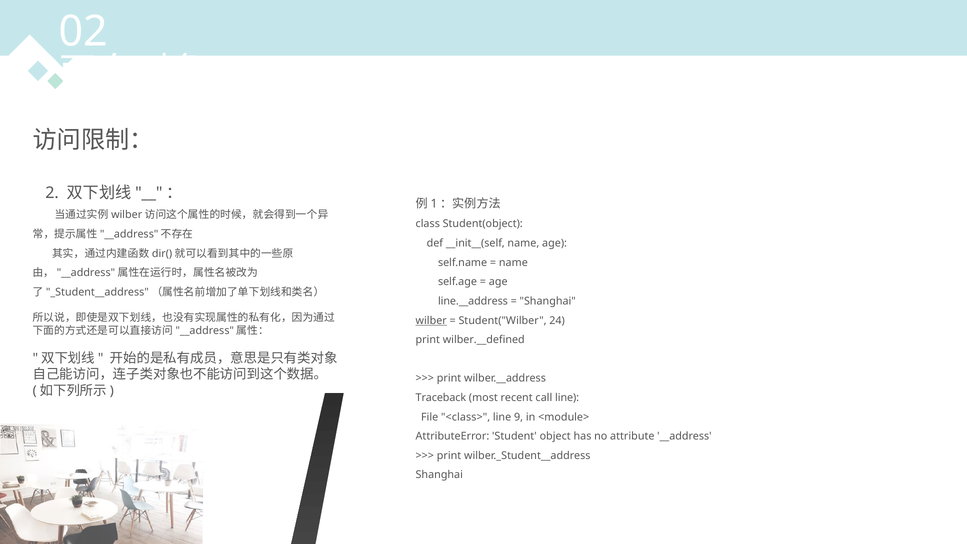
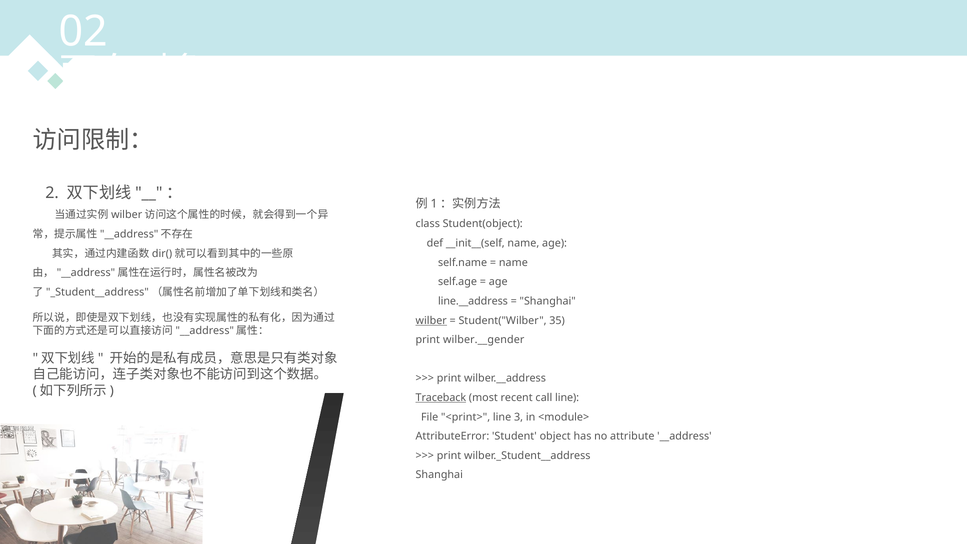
24: 24 -> 35 (557, 320)
wilber.__defined: wilber.__defined -> wilber.__gender (484, 340)
Traceback underline: none -> present (441, 398)
<class>: <class> -> <print> (466, 417)
9: 9 -> 3 (519, 417)
